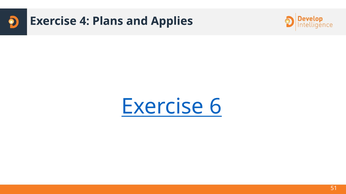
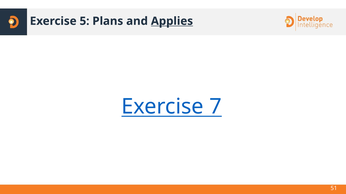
4: 4 -> 5 (84, 21)
Applies underline: none -> present (172, 21)
6: 6 -> 7 (215, 107)
